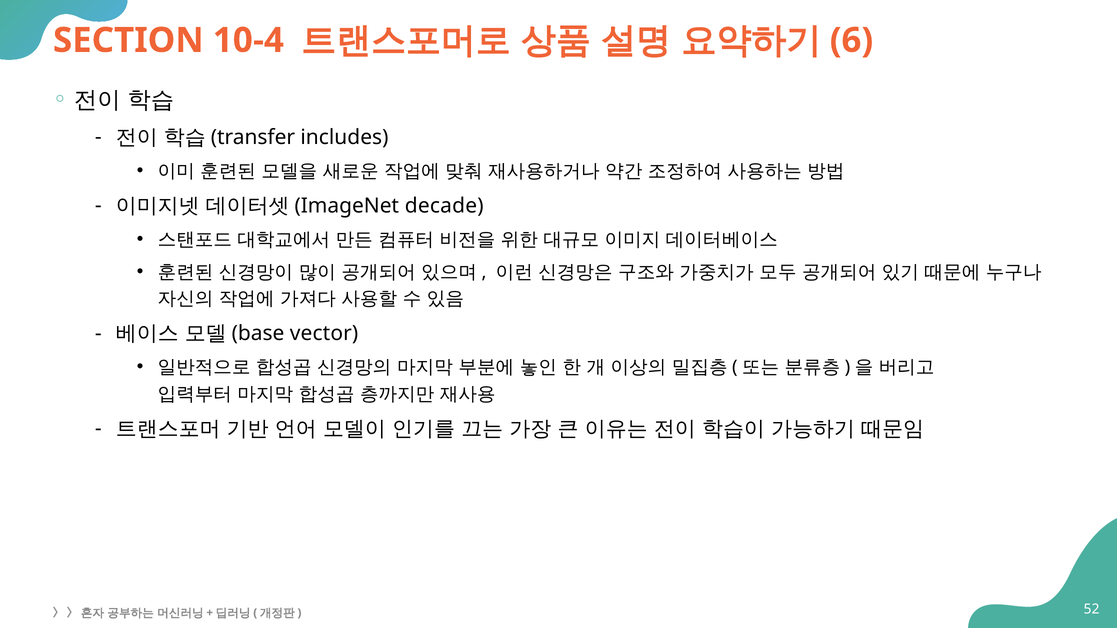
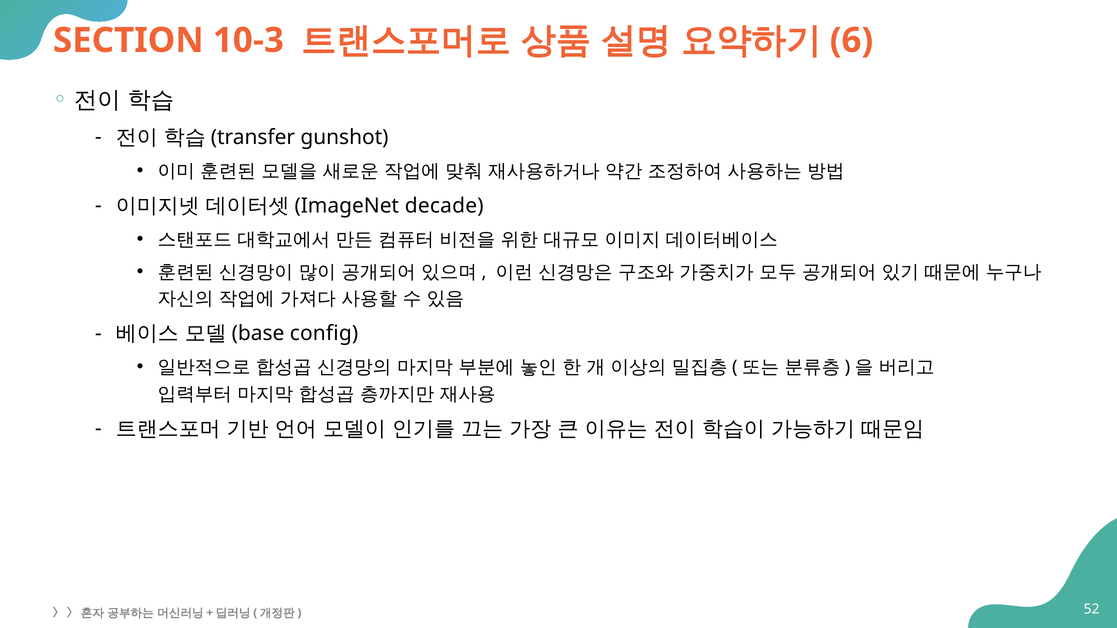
10-4: 10-4 -> 10-3 (248, 40)
includes: includes -> gunshot (344, 137)
vector: vector -> config (324, 334)
